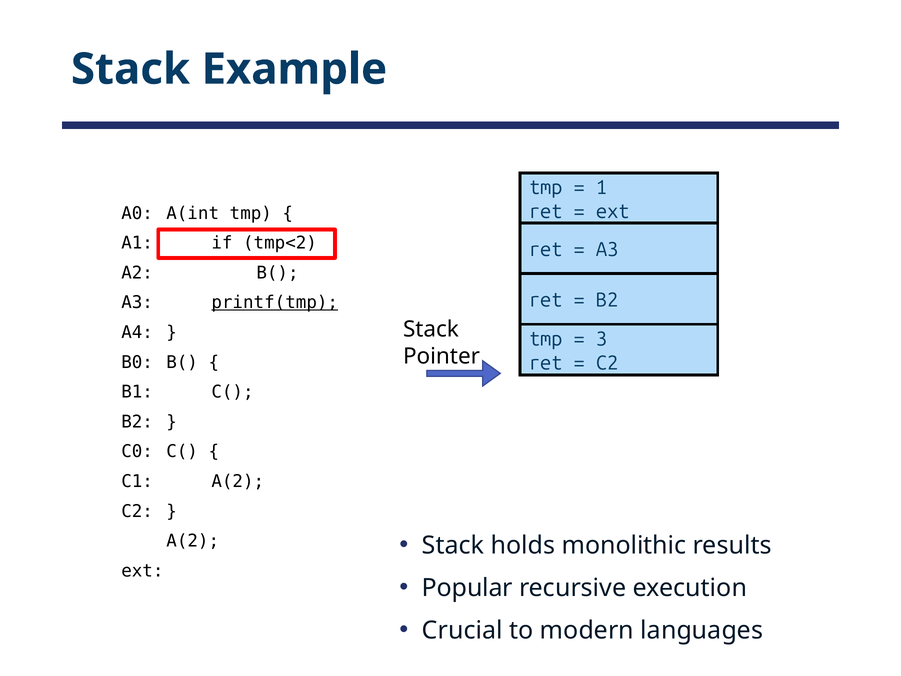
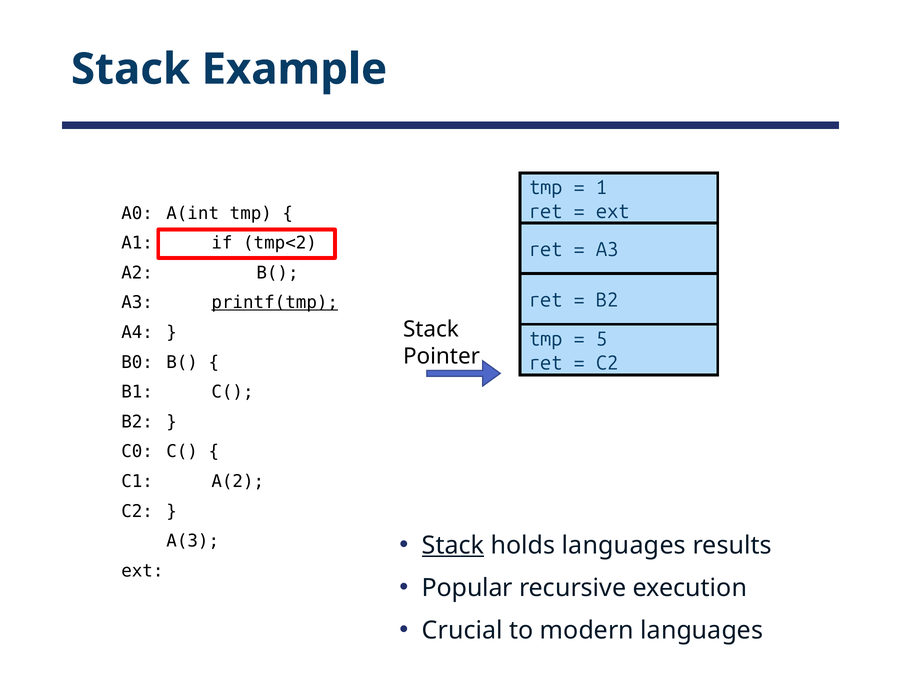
3: 3 -> 5 (602, 339)
Stack underline: none -> present (453, 545)
holds monolithic: monolithic -> languages (624, 545)
A(2: A(2 -> A(3 (193, 541)
